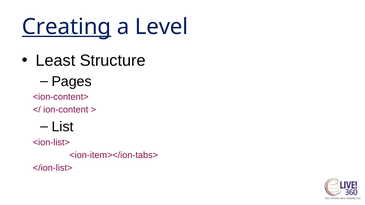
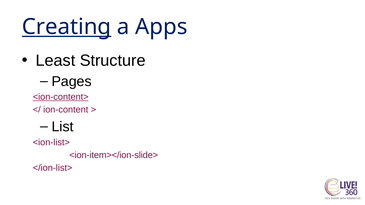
Level: Level -> Apps (161, 27)
<ion-content> underline: none -> present (61, 97)
<ion-item></ion-tabs>: <ion-item></ion-tabs> -> <ion-item></ion-slide> (114, 155)
